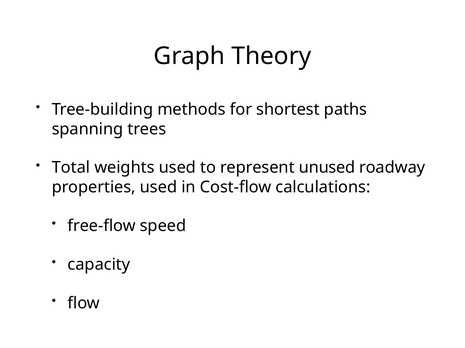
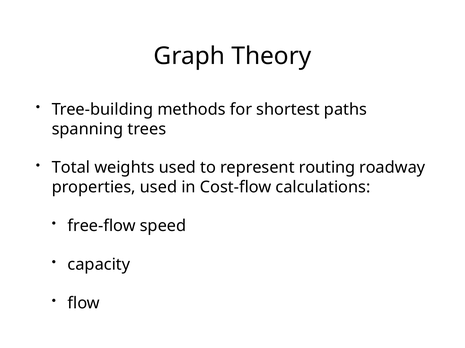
unused: unused -> routing (327, 168)
